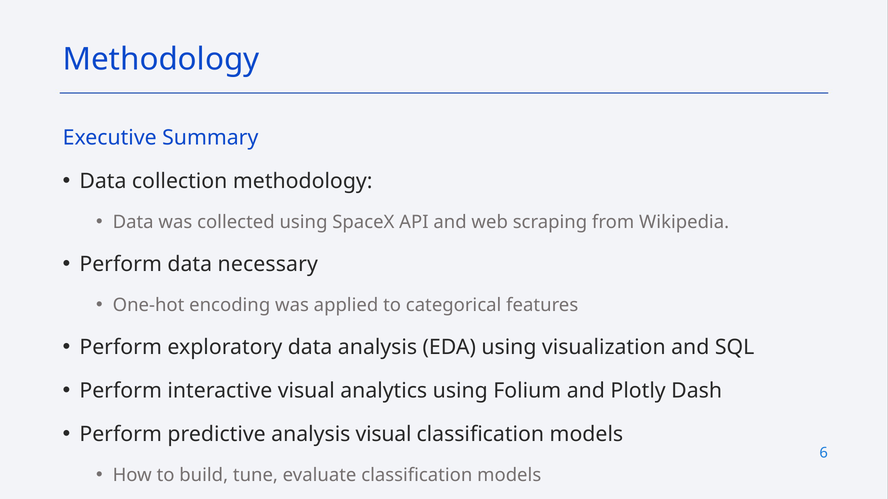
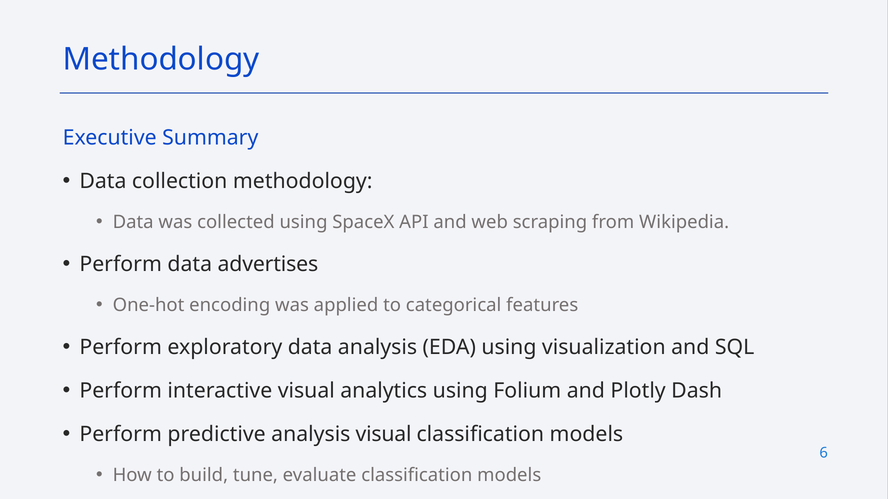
necessary: necessary -> advertises (268, 264)
